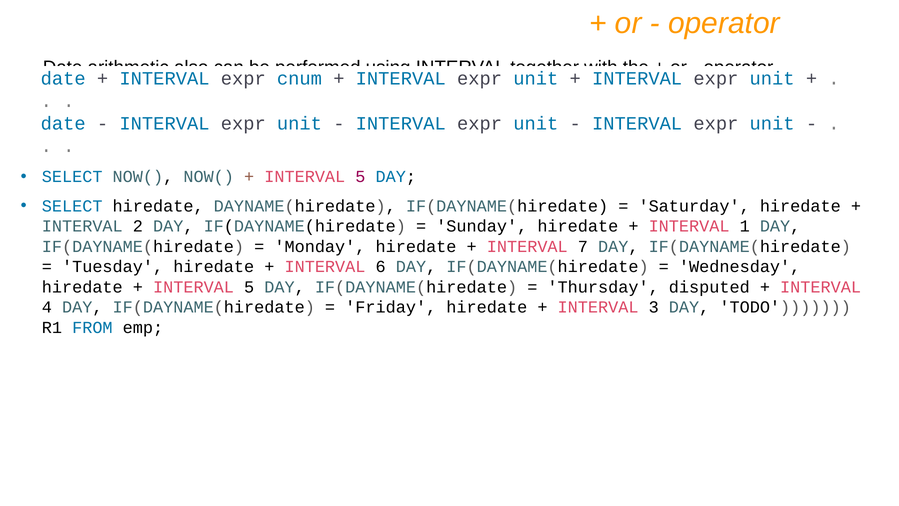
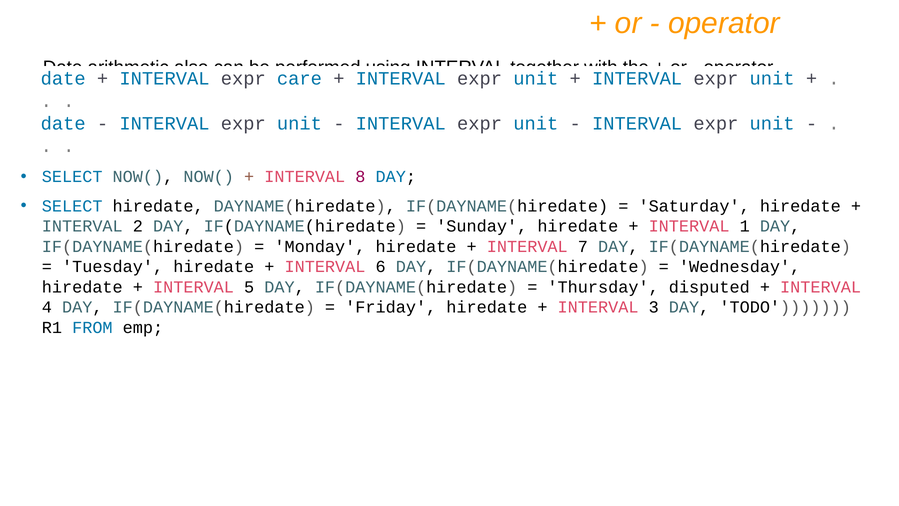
cnum: cnum -> care (299, 78)
5: 5 -> 8 (360, 177)
